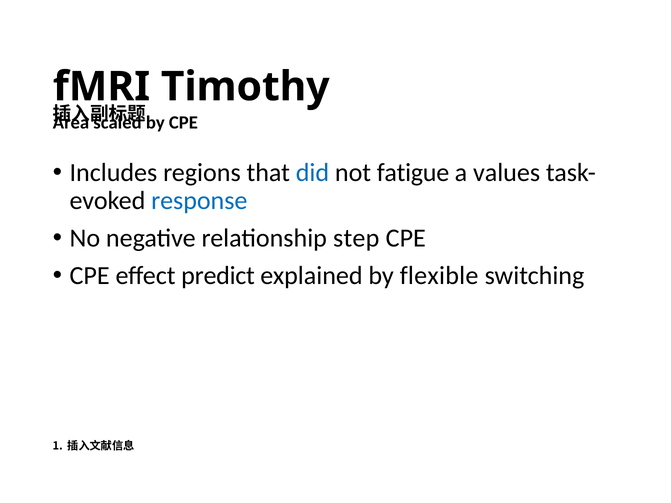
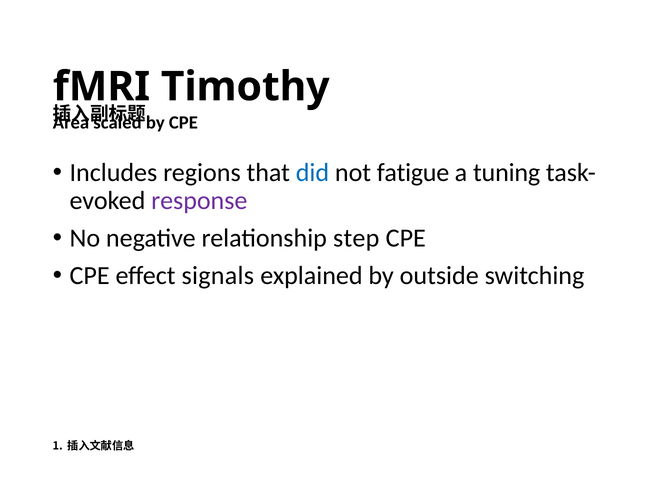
values: values -> tuning (507, 173)
response colour: blue -> purple (199, 201)
predict: predict -> signals (218, 276)
flexible: flexible -> outside (439, 276)
